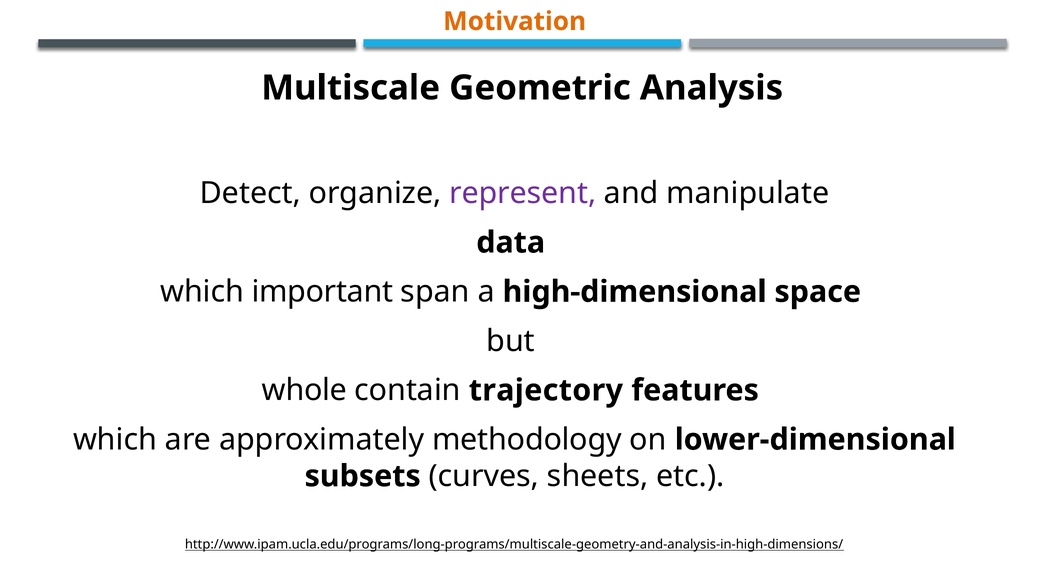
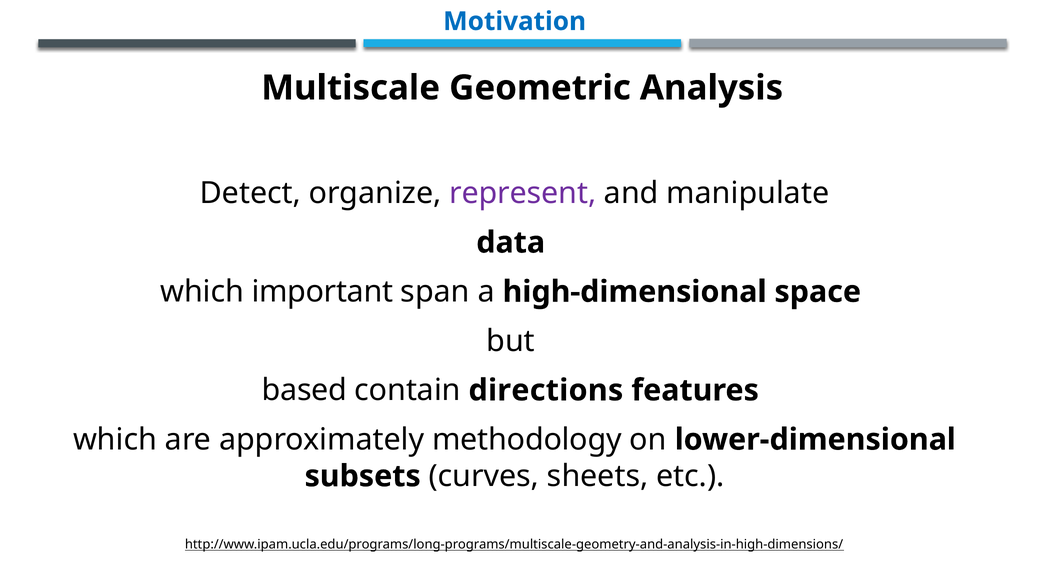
Motivation colour: orange -> blue (515, 21)
whole: whole -> based (304, 390)
trajectory: trajectory -> directions (546, 390)
